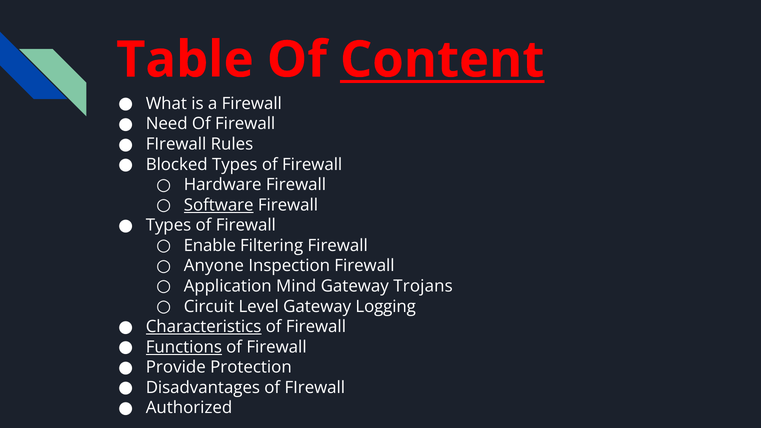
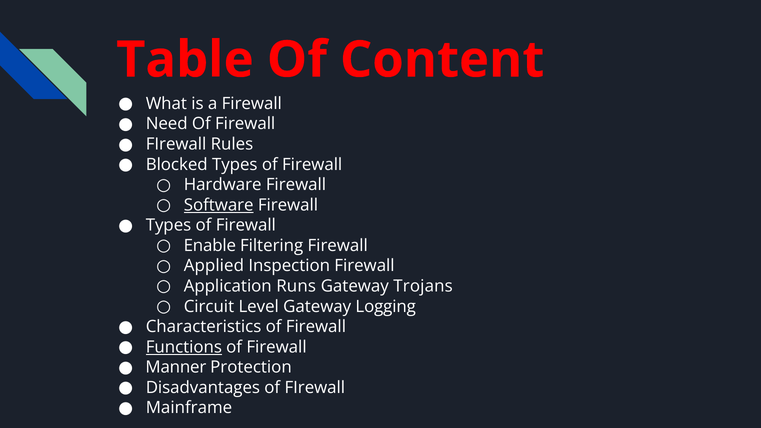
Content underline: present -> none (442, 60)
Anyone: Anyone -> Applied (214, 266)
Mind: Mind -> Runs (296, 286)
Characteristics underline: present -> none (204, 327)
Provide: Provide -> Manner (176, 367)
Authorized: Authorized -> Mainframe (189, 408)
